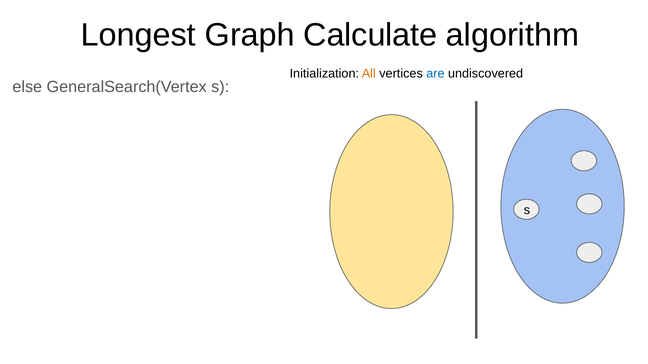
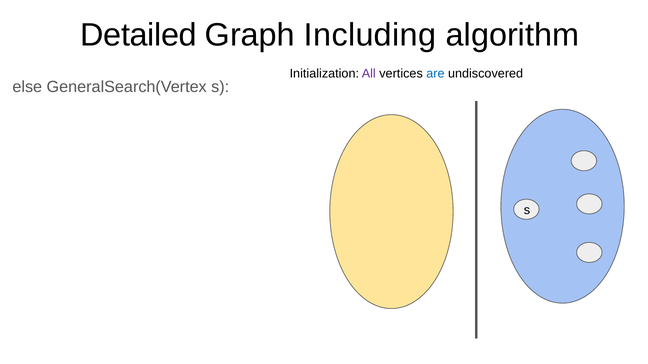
Longest: Longest -> Detailed (139, 35)
Calculate: Calculate -> Including (370, 35)
All colour: orange -> purple (369, 74)
